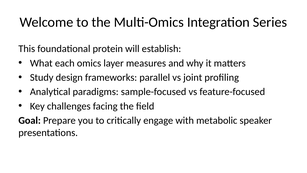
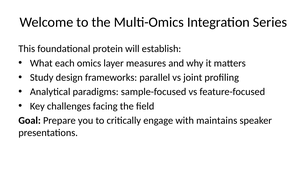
metabolic: metabolic -> maintains (217, 120)
